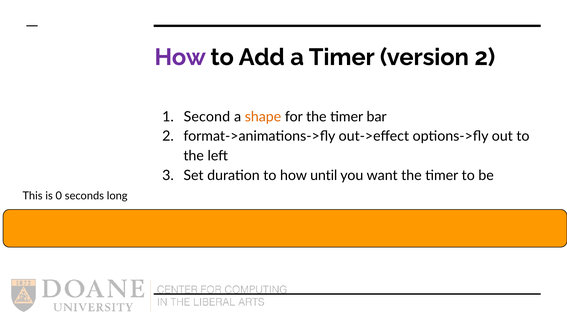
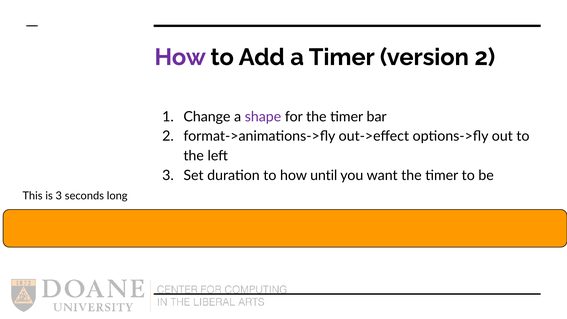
Second: Second -> Change (207, 117)
shape colour: orange -> purple (263, 117)
is 0: 0 -> 3 (59, 196)
